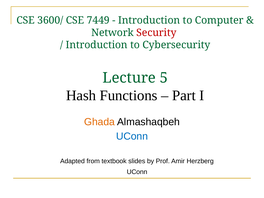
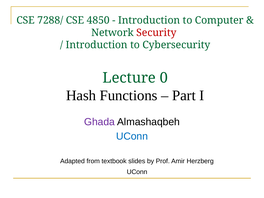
3600/: 3600/ -> 7288/ (50, 20)
7449: 7449 -> 4850 (98, 20)
5: 5 -> 0 (164, 78)
Ghada colour: orange -> purple (100, 122)
